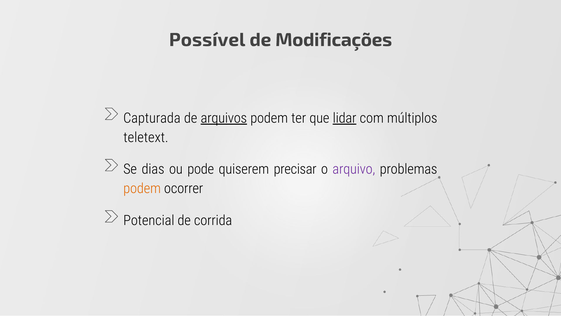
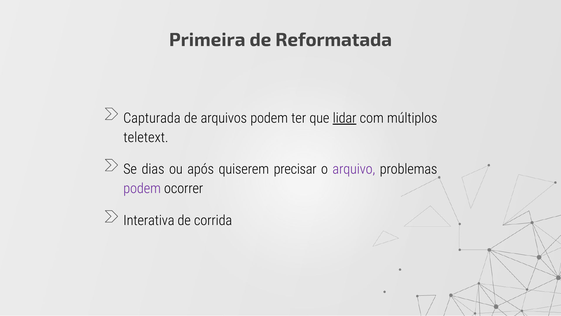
Possível: Possível -> Primeira (207, 40)
Modificações: Modificações -> Reformatada (334, 40)
arquivos underline: present -> none (224, 118)
pode: pode -> após (201, 169)
podem colour: orange -> purple (142, 188)
Potencial: Potencial -> Interativa (149, 220)
